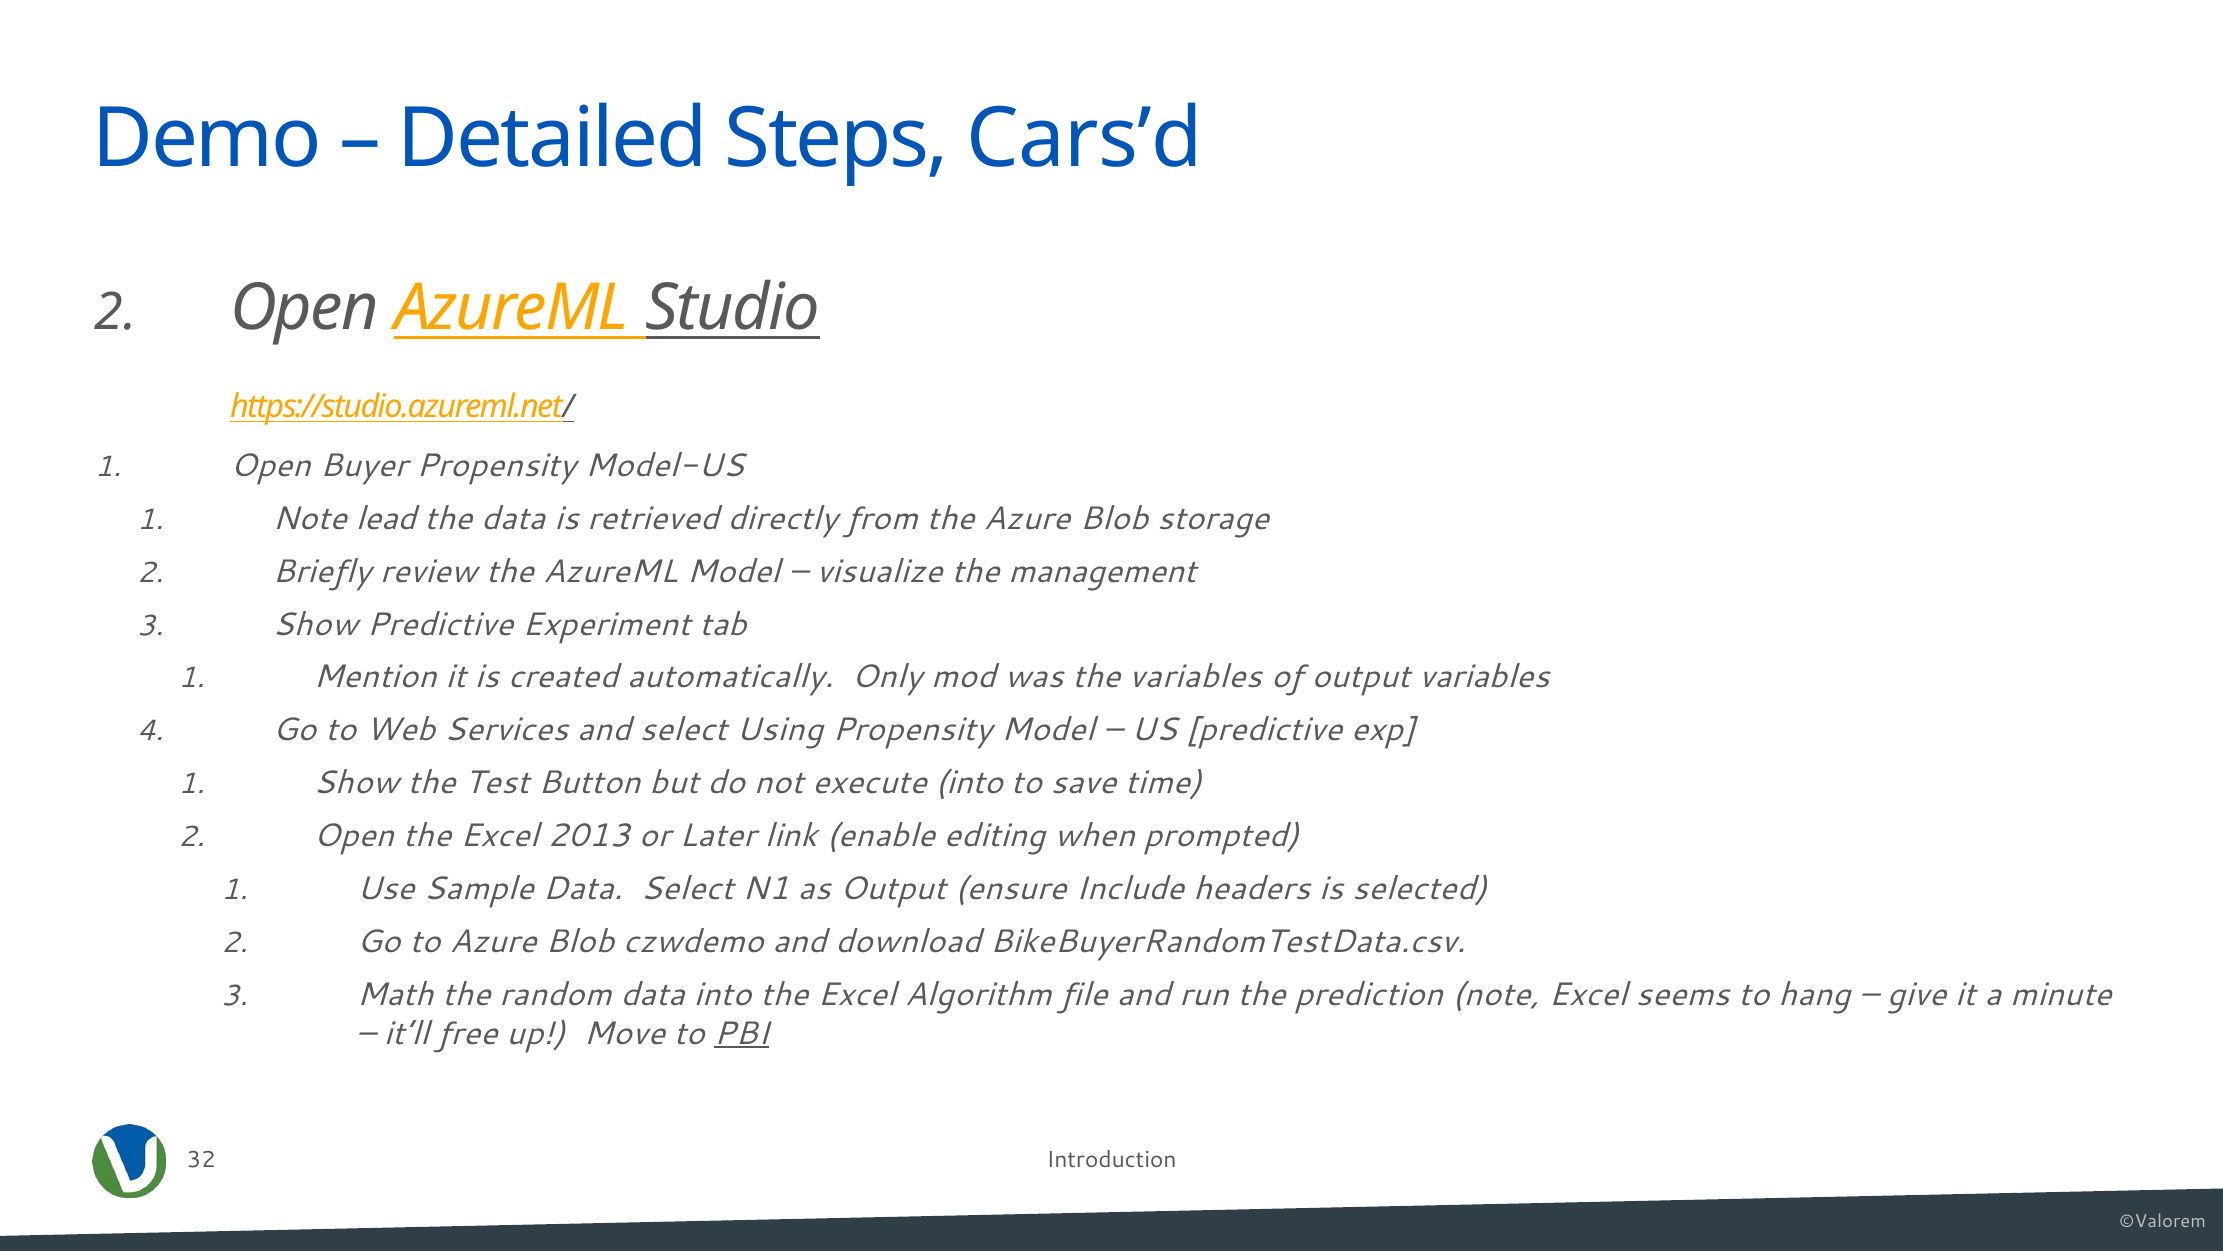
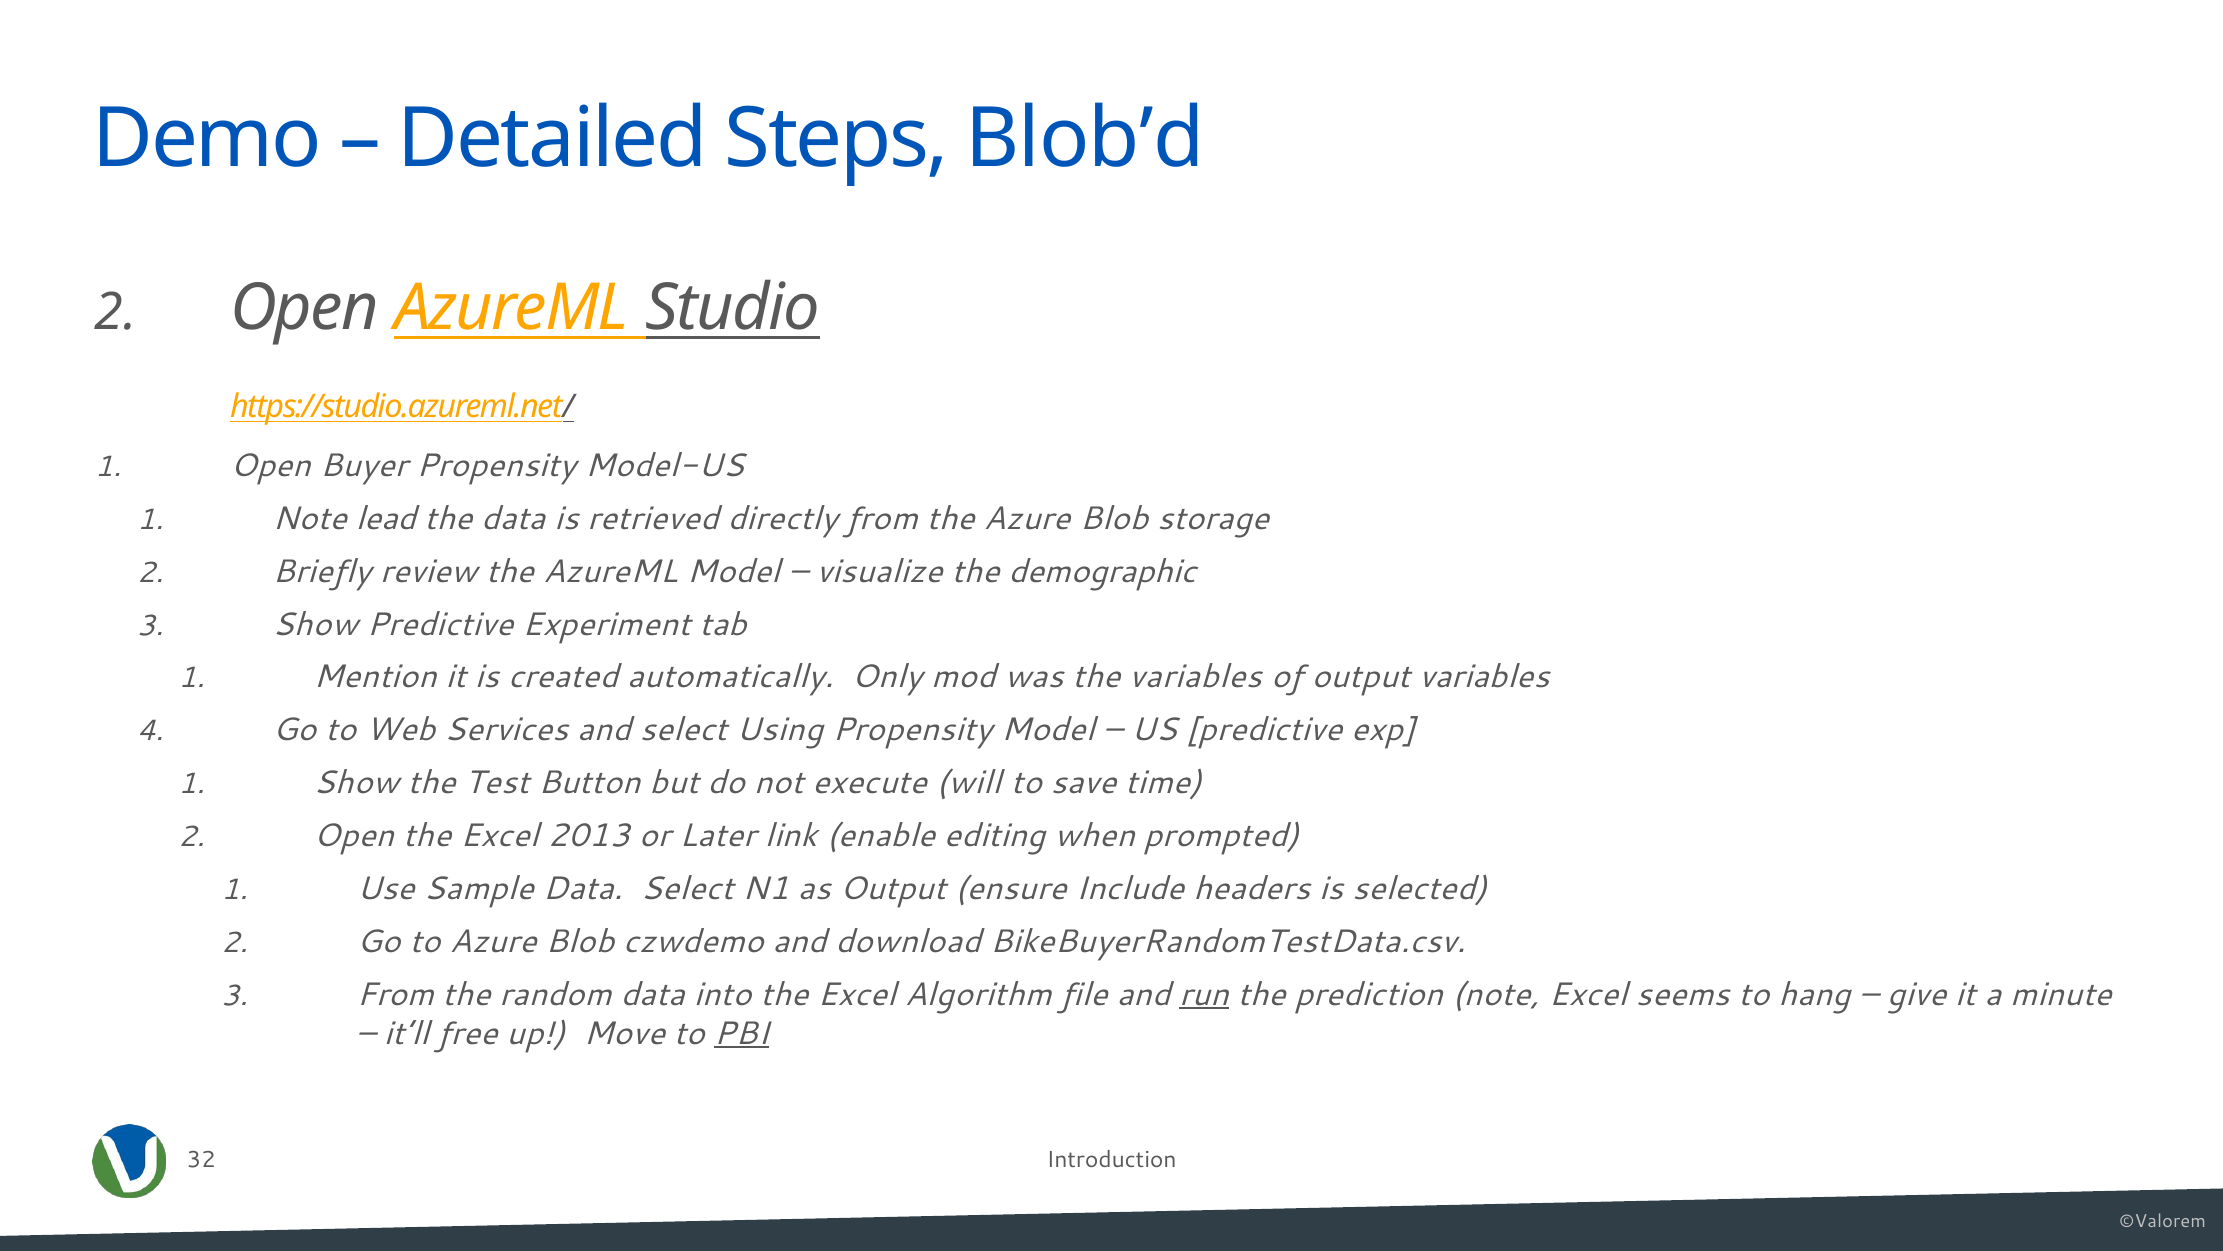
Cars’d: Cars’d -> Blob’d (1085, 139)
management: management -> demographic (1102, 571)
execute into: into -> will (969, 783)
Math: Math -> From (395, 994)
run underline: none -> present (1204, 994)
